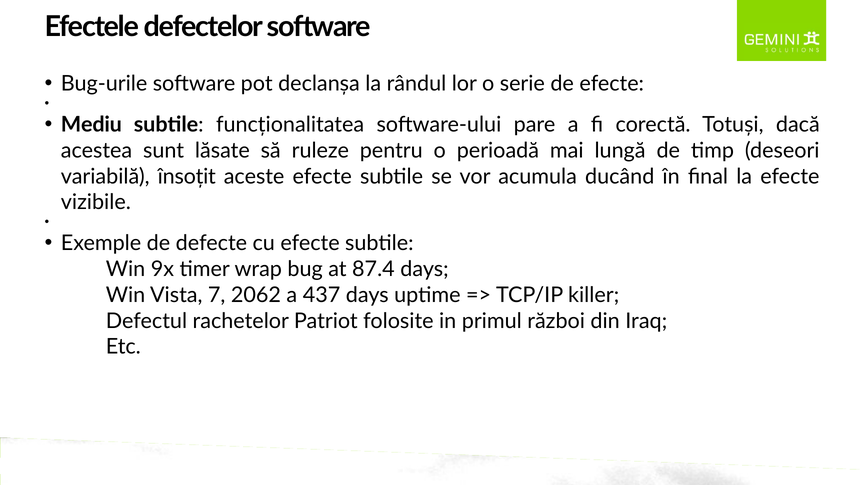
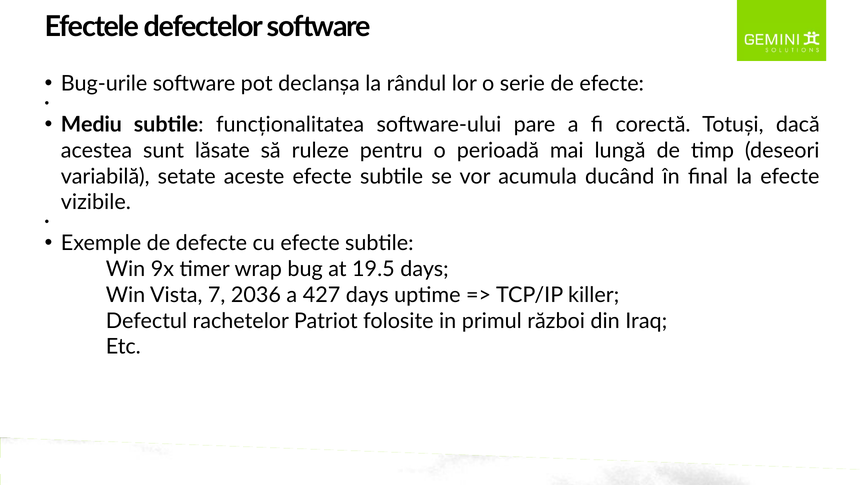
însoțit: însoțit -> setate (187, 177)
87.4: 87.4 -> 19.5 (373, 269)
2062: 2062 -> 2036 (256, 295)
437: 437 -> 427 (322, 295)
